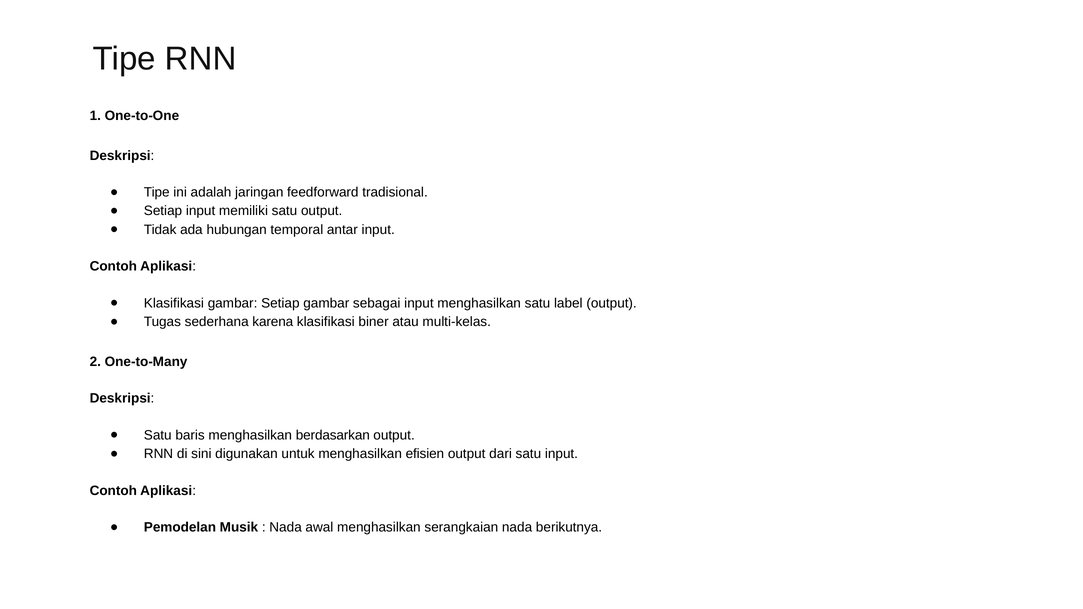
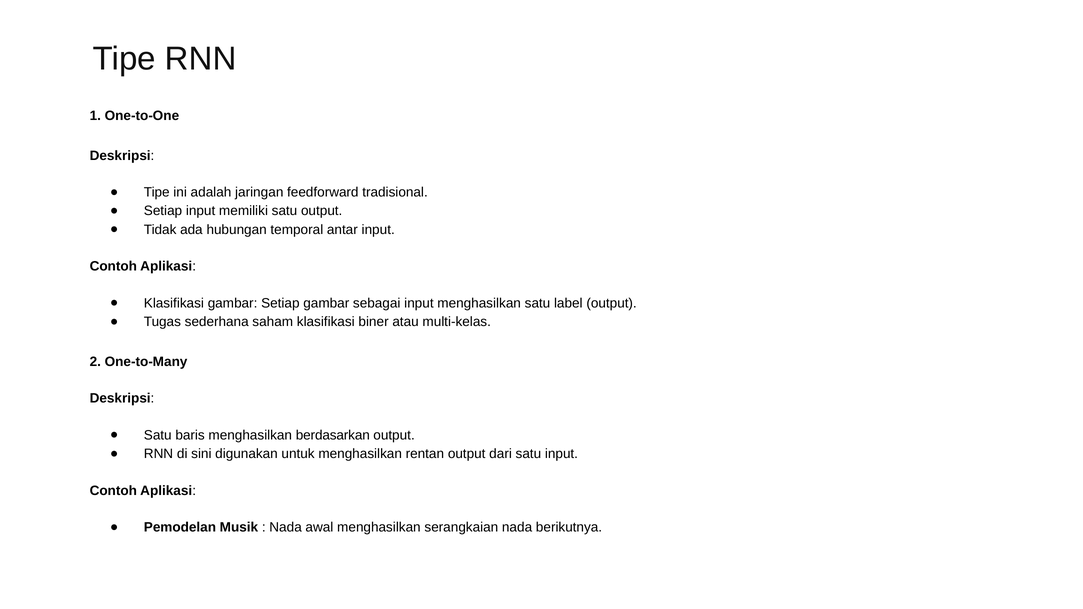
karena: karena -> saham (273, 322)
efisien: efisien -> rentan (425, 454)
